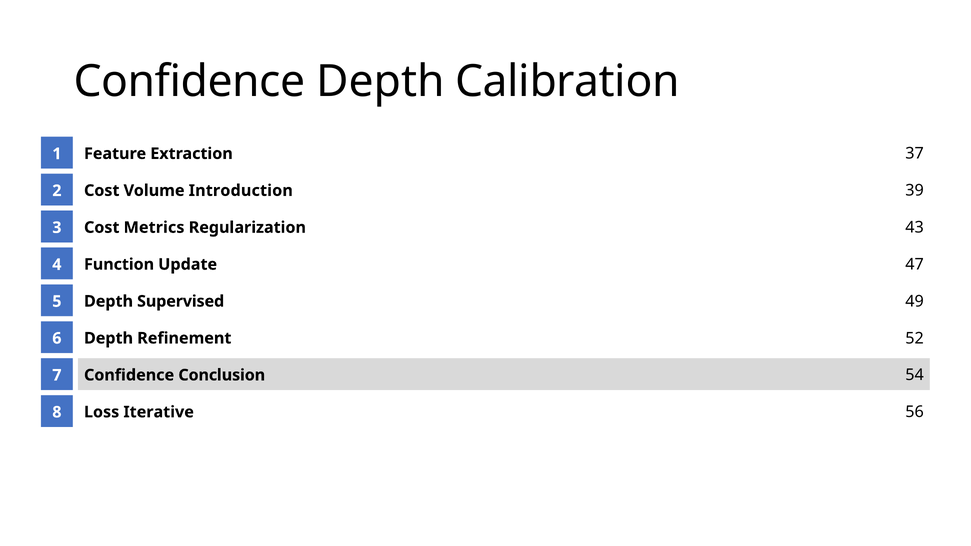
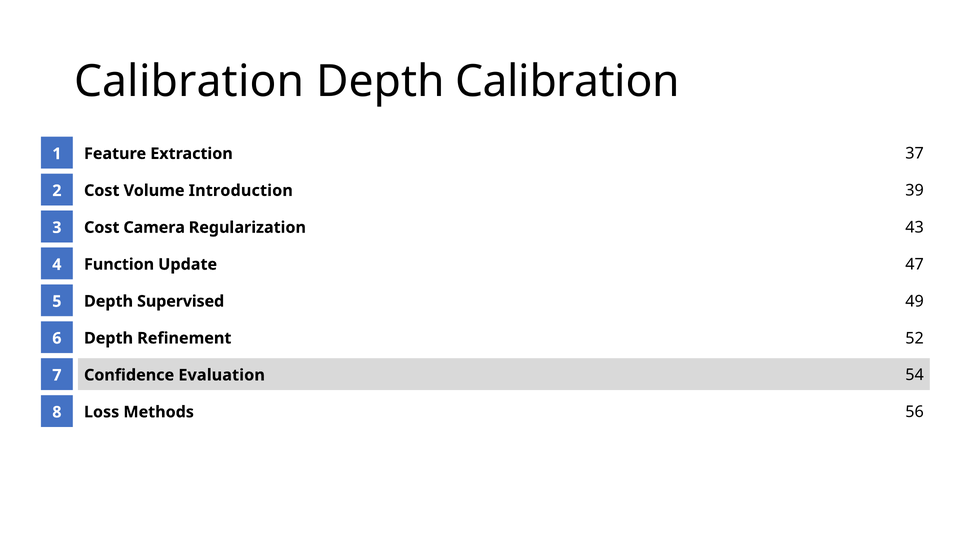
Confidence: Confidence -> Calibration (189, 82)
Metrics: Metrics -> Camera (154, 228)
Conclusion: Conclusion -> Evaluation (222, 375)
Iterative: Iterative -> Methods (159, 412)
